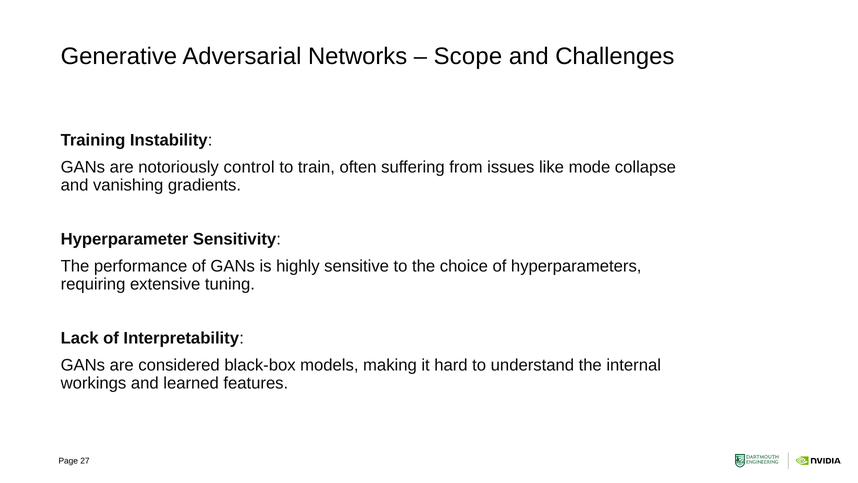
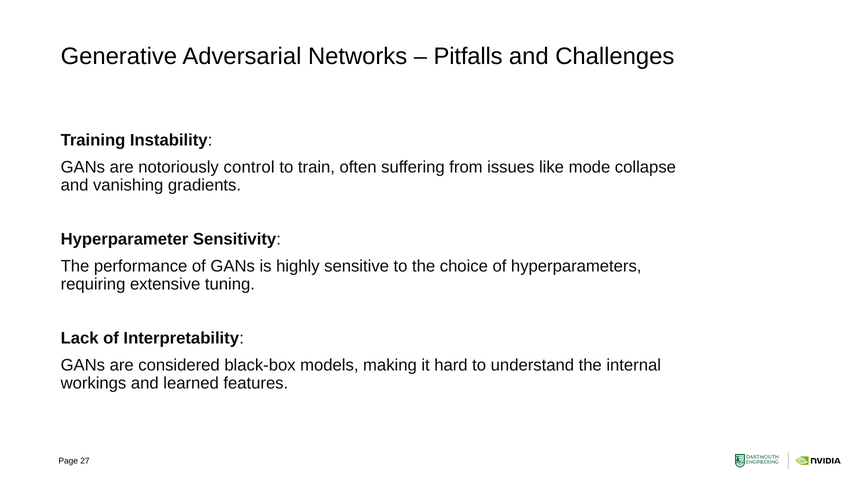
Scope: Scope -> Pitfalls (468, 56)
